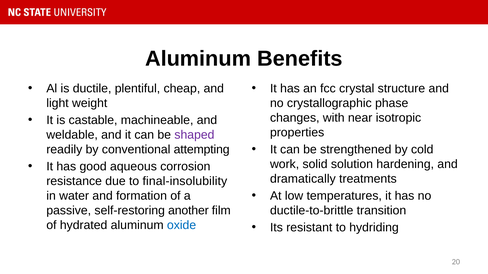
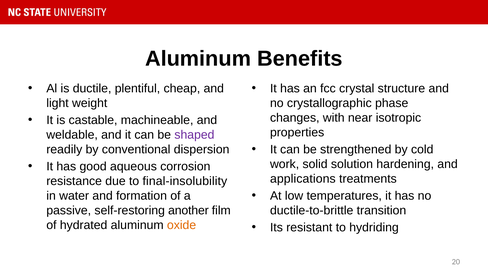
attempting: attempting -> dispersion (202, 150)
dramatically: dramatically -> applications (303, 179)
oxide colour: blue -> orange (182, 225)
